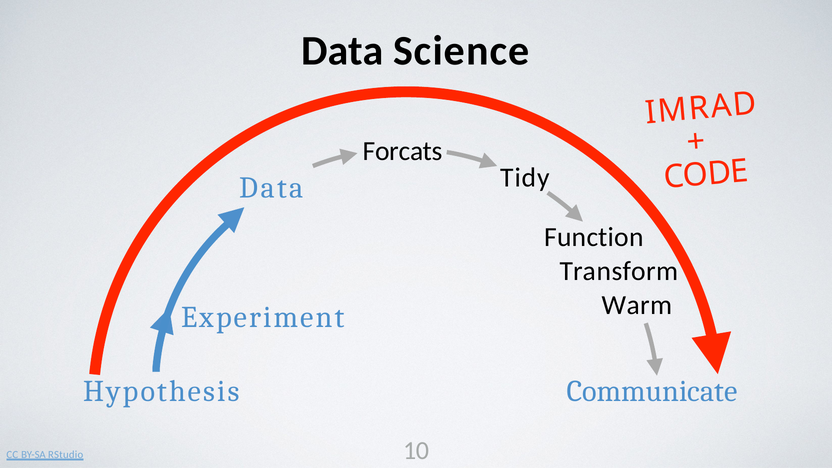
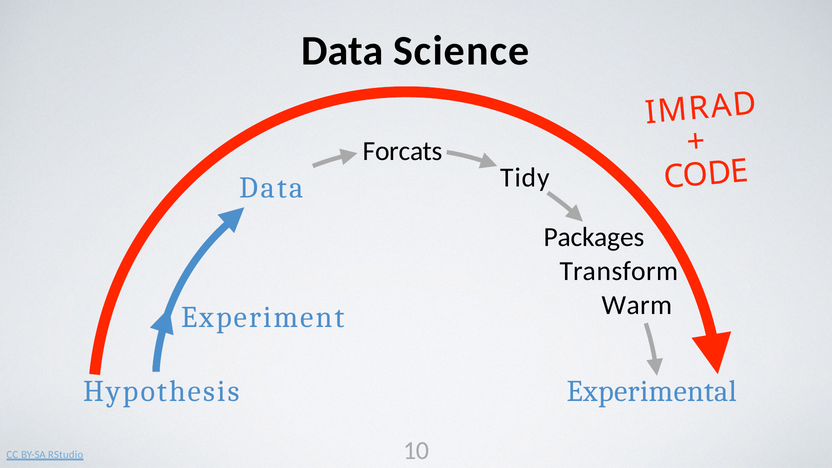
Function: Function -> Packages (594, 237)
Communicate: Communicate -> Experimental (652, 391)
